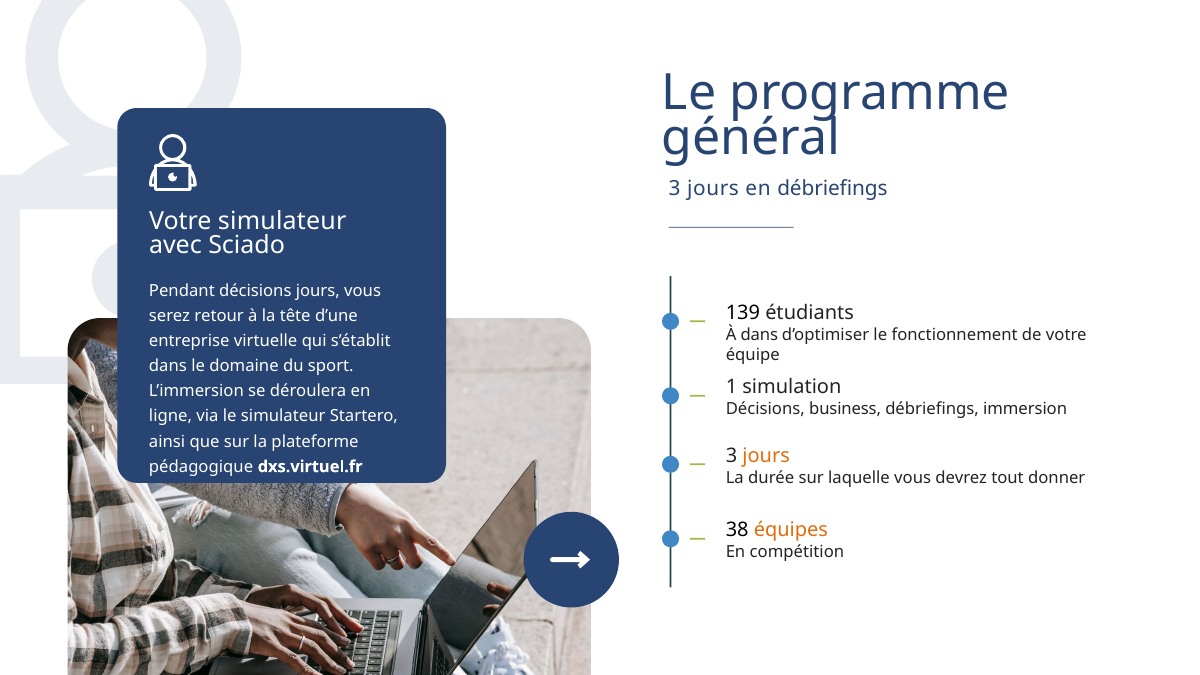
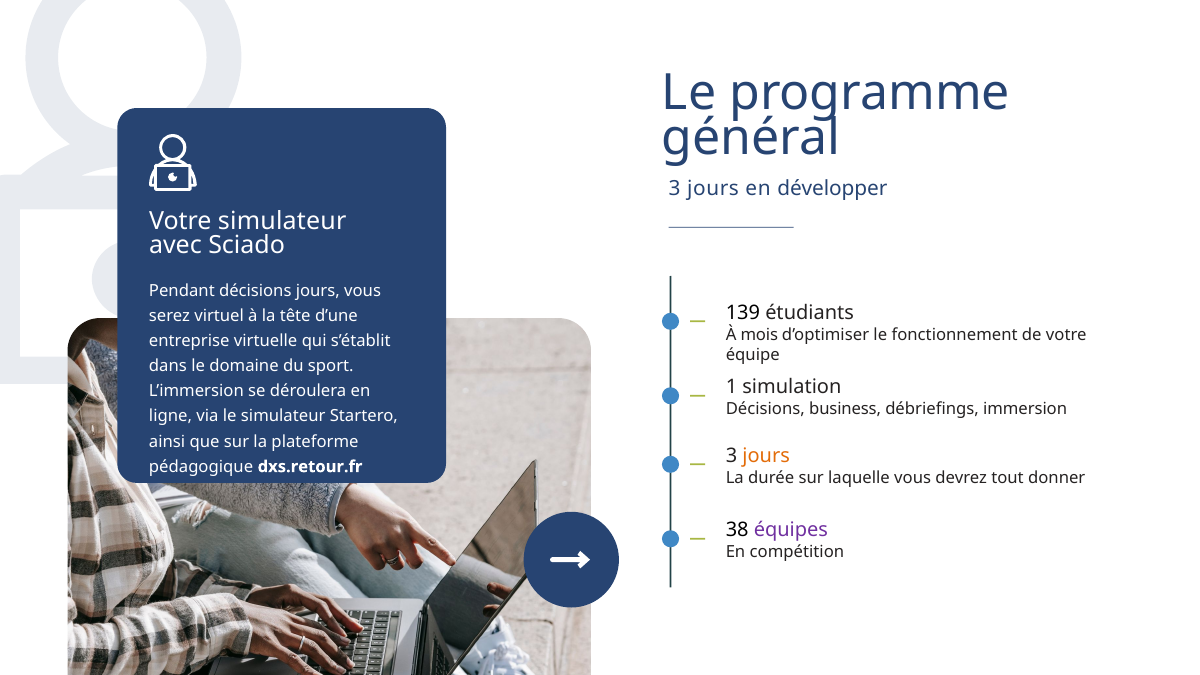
en débriefings: débriefings -> développer (832, 189)
retour: retour -> virtuel (219, 316)
À dans: dans -> mois (759, 335)
dxs.virtuel.fr: dxs.virtuel.fr -> dxs.retour.fr (310, 467)
équipes colour: orange -> purple (791, 530)
